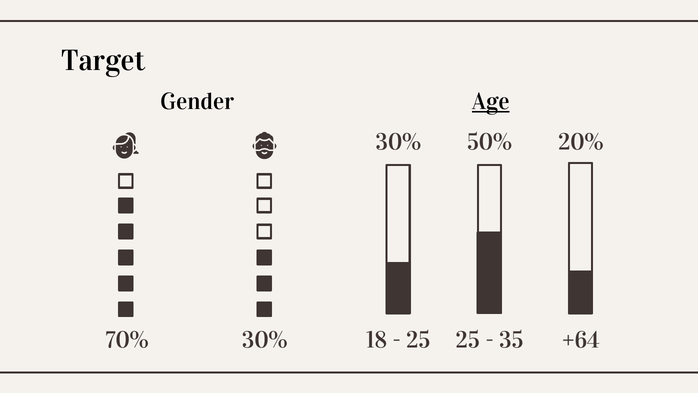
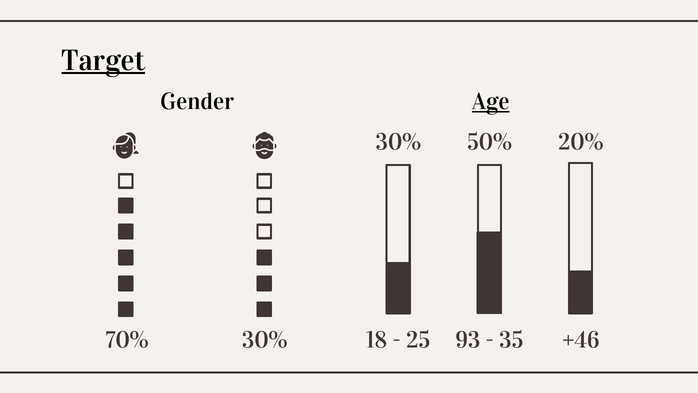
Target underline: none -> present (103, 60)
25 25: 25 -> 93 (468, 340)
+64: +64 -> +46 (581, 340)
